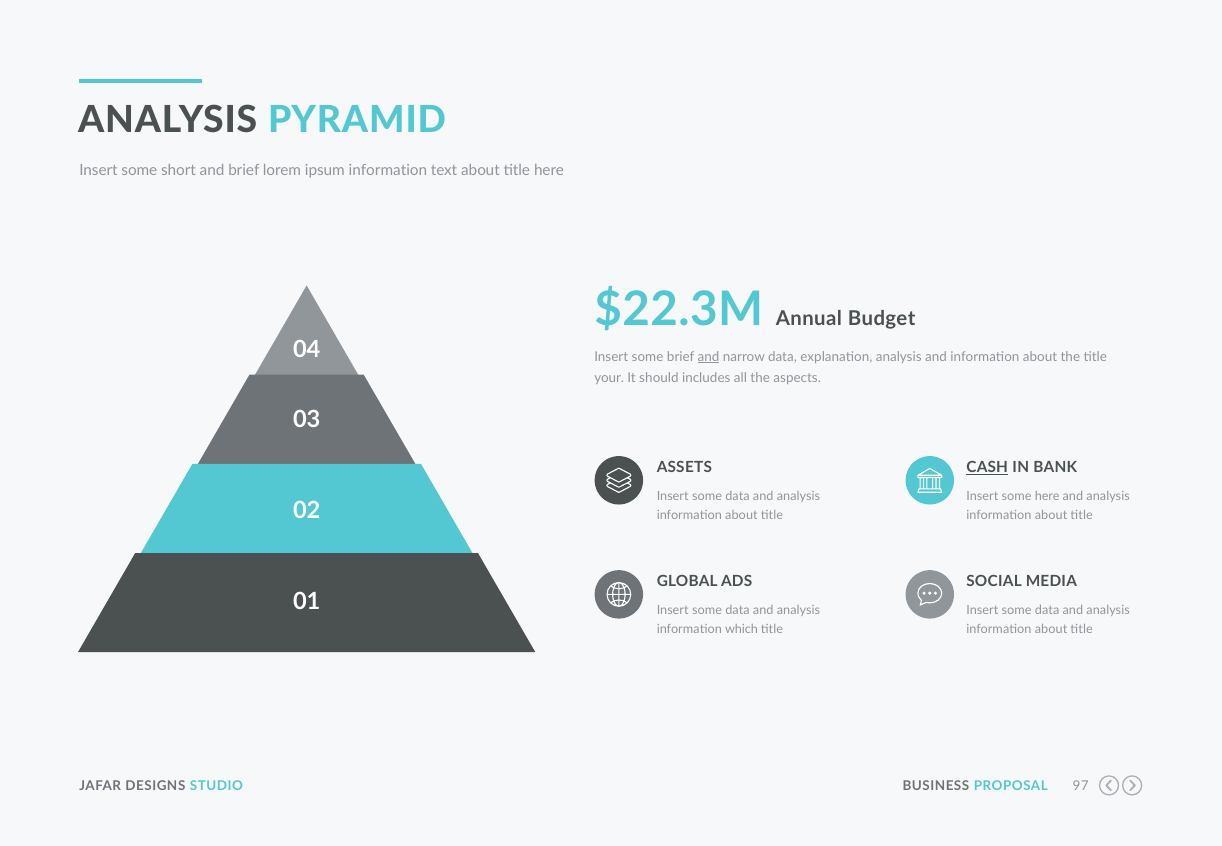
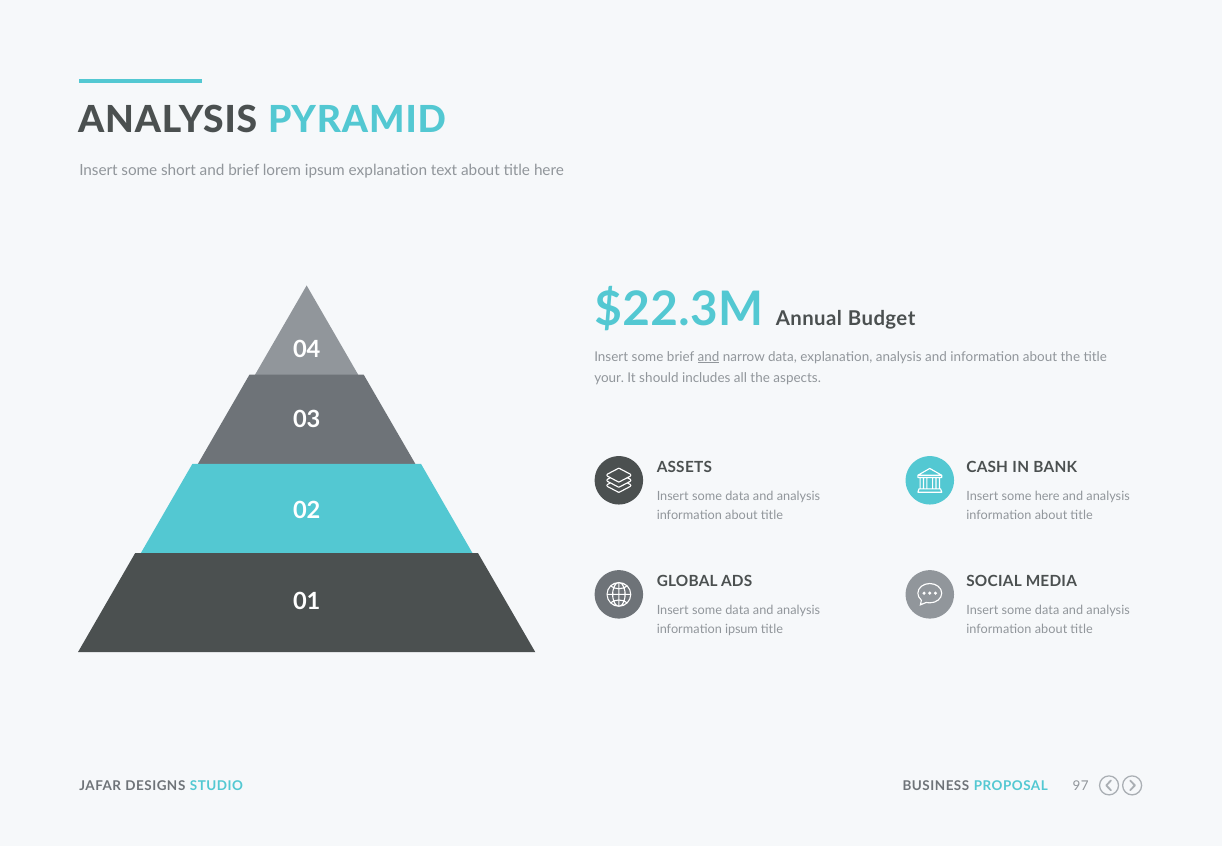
ipsum information: information -> explanation (388, 170)
CASH underline: present -> none (987, 467)
information which: which -> ipsum (741, 630)
